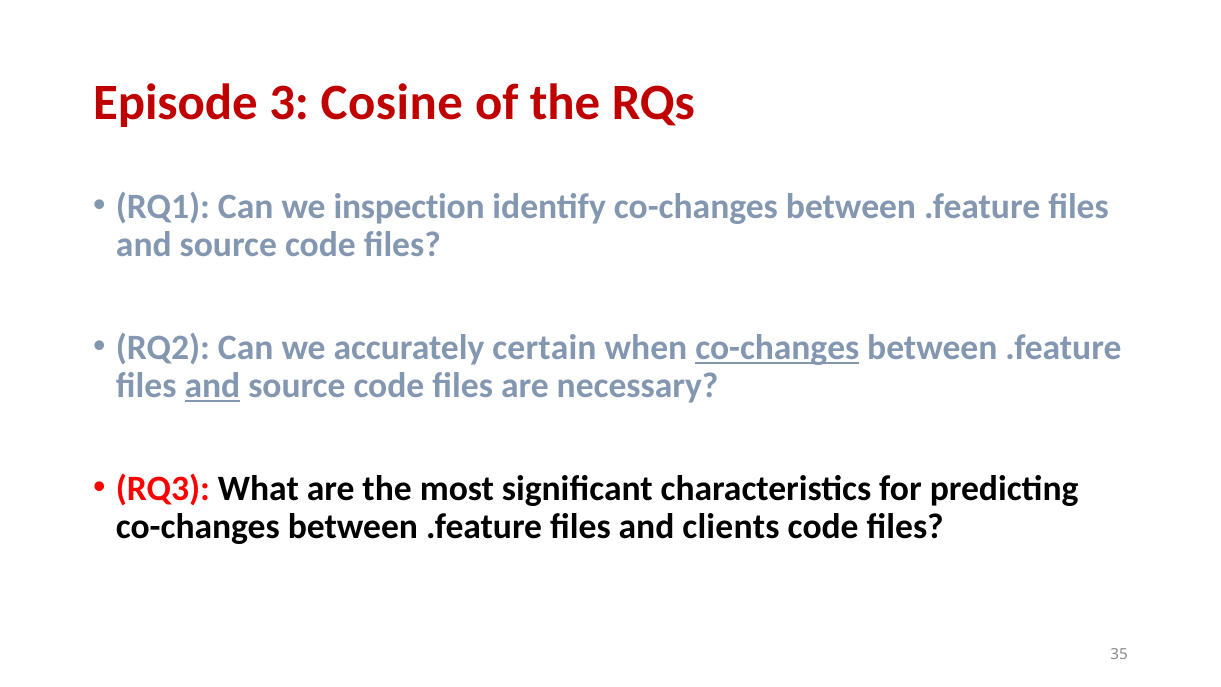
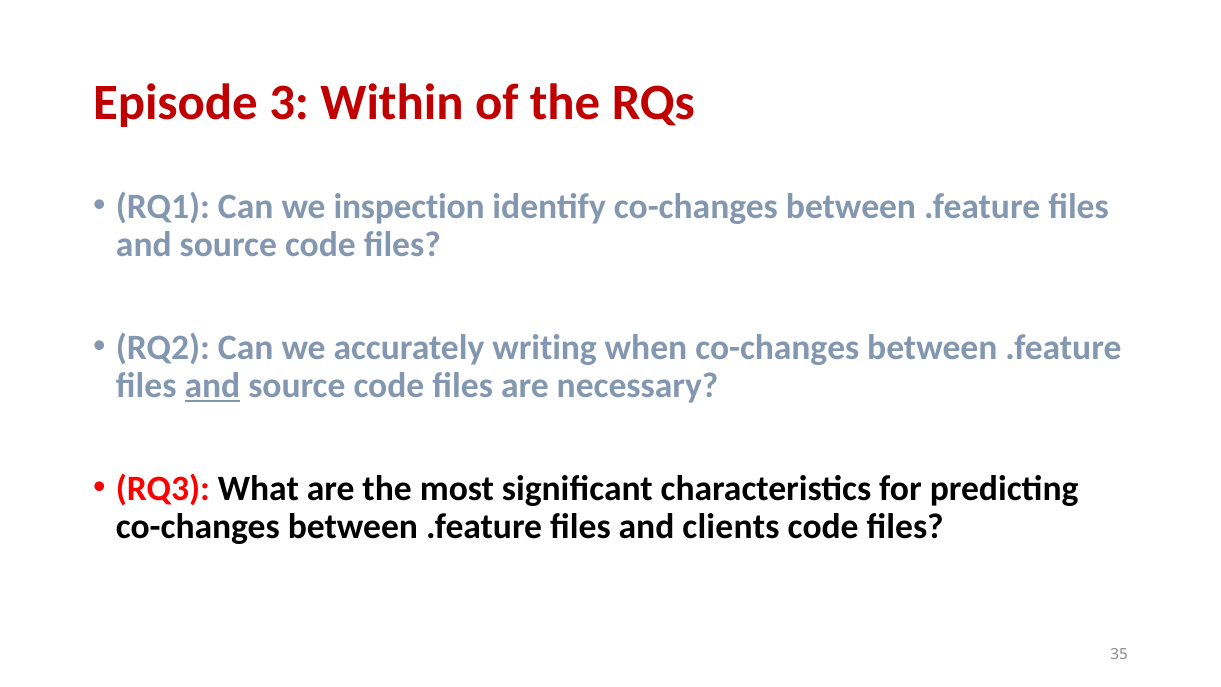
Cosine: Cosine -> Within (392, 103)
certain: certain -> writing (545, 347)
co-changes underline: present -> none (777, 347)
